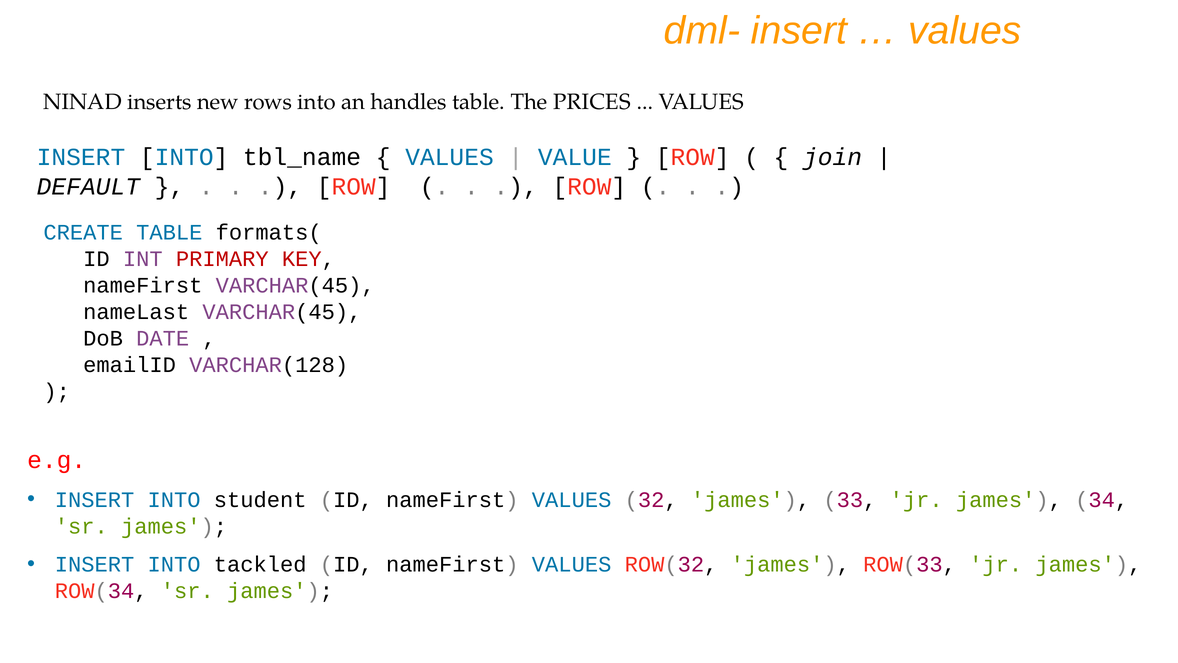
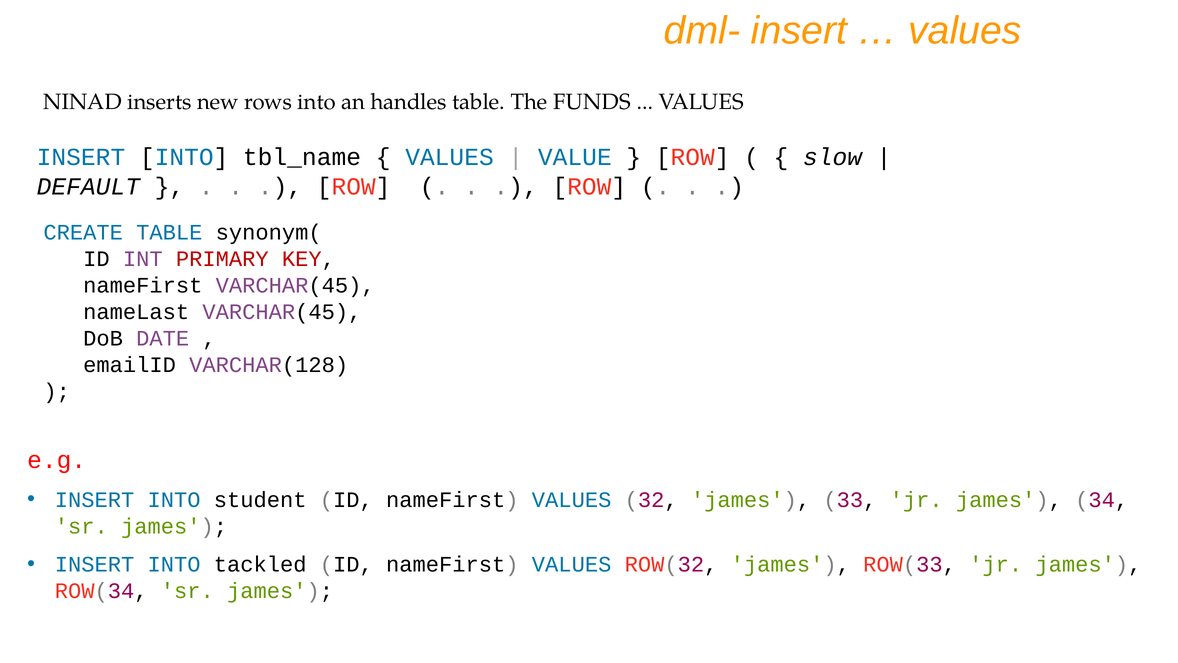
PRICES: PRICES -> FUNDS (592, 102)
join: join -> slow (833, 157)
formats(: formats( -> synonym( (269, 232)
